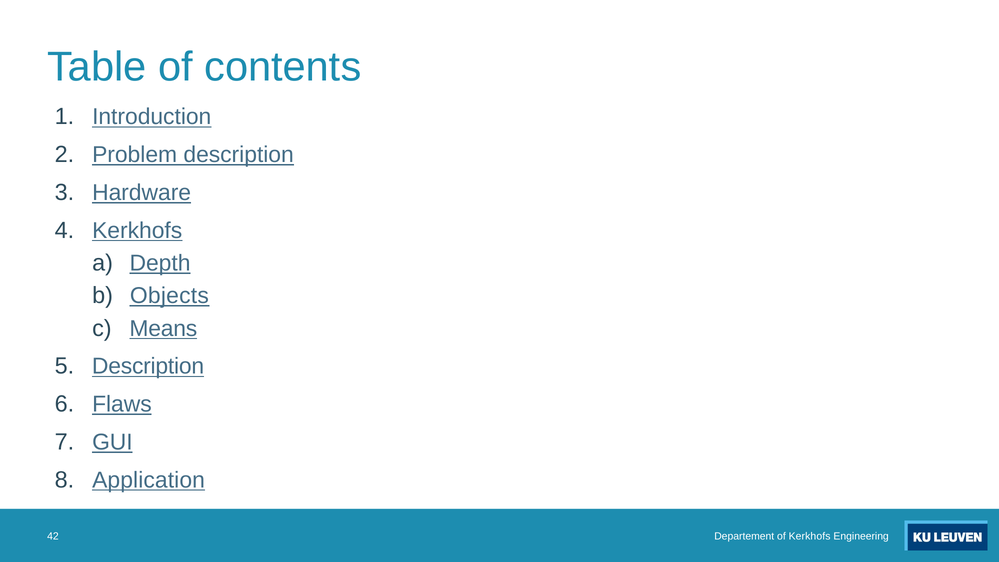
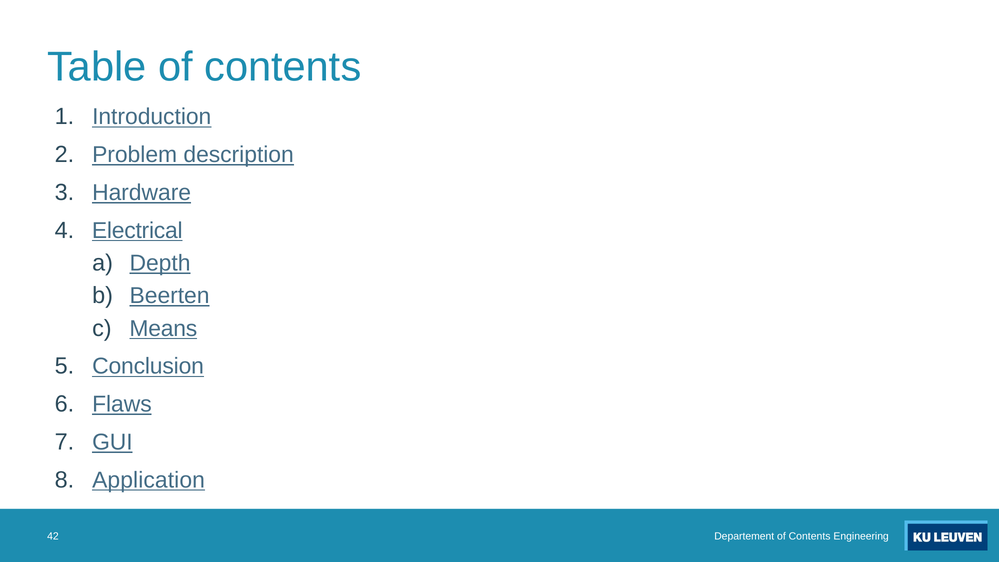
Kerkhofs: Kerkhofs -> Electrical (137, 230)
Objects: Objects -> Beerten (170, 296)
Description: Description -> Conclusion (148, 366)
Departement of Kerkhofs: Kerkhofs -> Contents (810, 536)
